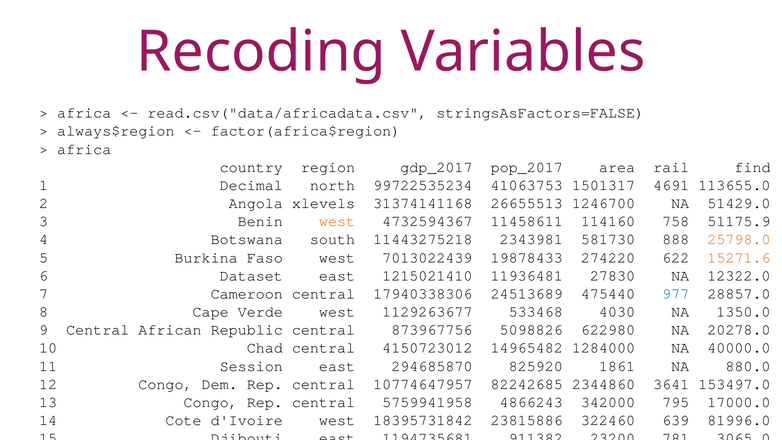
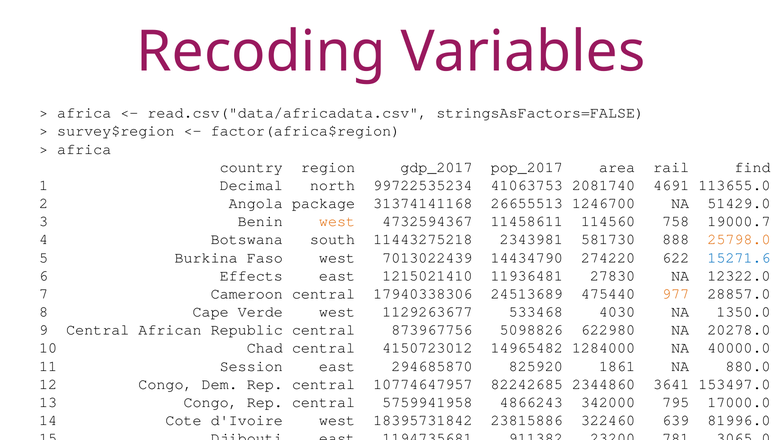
always$region: always$region -> survey$region (116, 131)
1501317: 1501317 -> 2081740 (603, 185)
xlevels: xlevels -> package (324, 203)
114160: 114160 -> 114560 (608, 221)
51175.9: 51175.9 -> 19000.7 (739, 221)
19878433: 19878433 -> 14434790 (527, 257)
15271.6 colour: orange -> blue (739, 257)
Dataset: Dataset -> Effects (251, 276)
977 colour: blue -> orange (676, 294)
